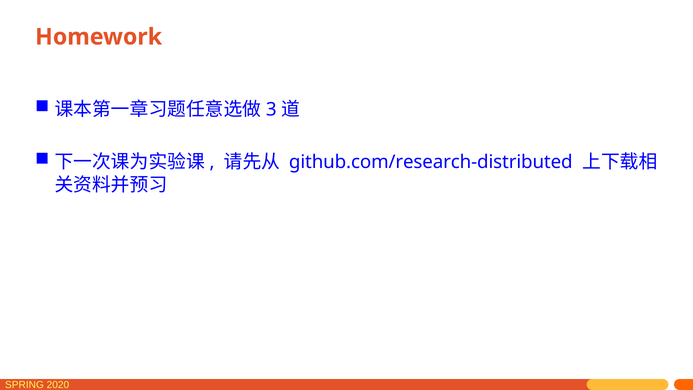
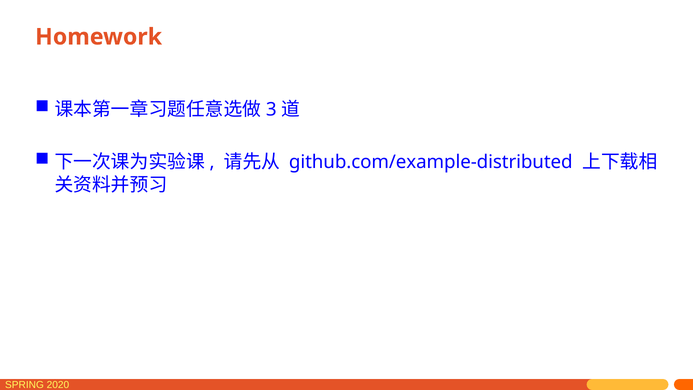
github.com/research-distributed: github.com/research-distributed -> github.com/example-distributed (431, 162)
